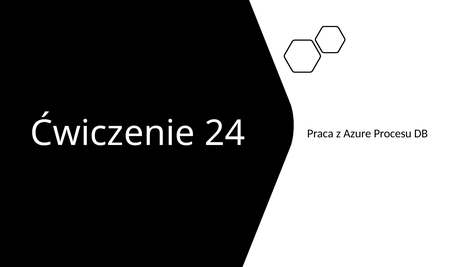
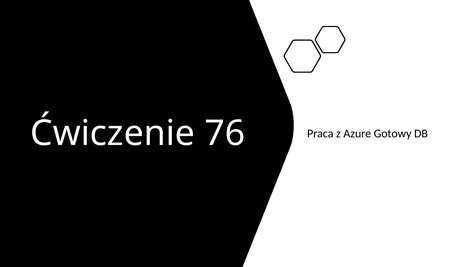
24: 24 -> 76 (225, 133)
Procesu: Procesu -> Gotowy (393, 134)
